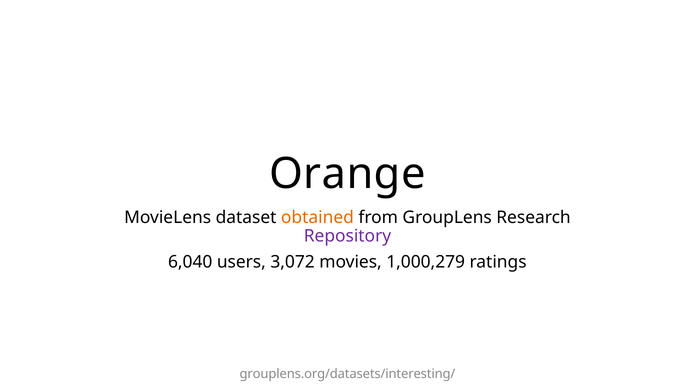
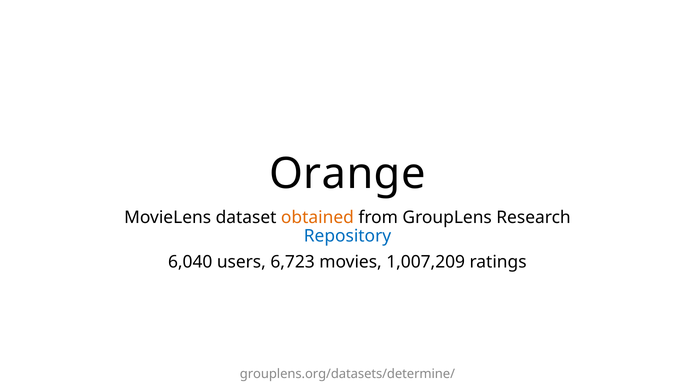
Repository colour: purple -> blue (347, 236)
3,072: 3,072 -> 6,723 (293, 262)
1,000,279: 1,000,279 -> 1,007,209 (426, 262)
grouplens.org/datasets/interesting/: grouplens.org/datasets/interesting/ -> grouplens.org/datasets/determine/ (347, 374)
